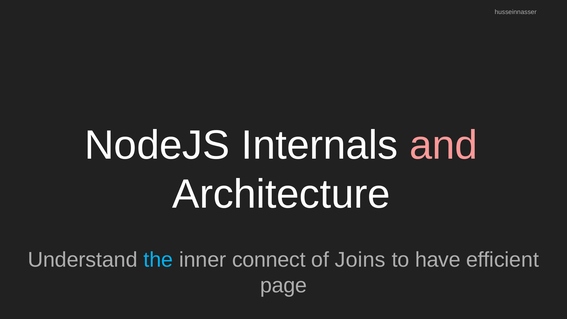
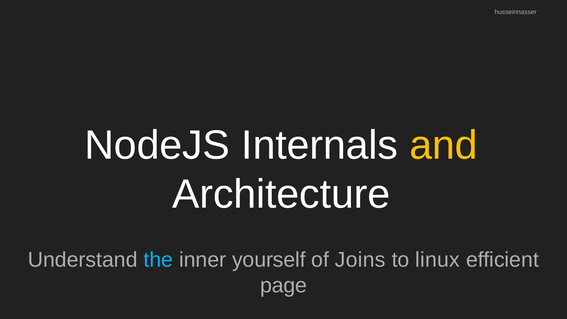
and colour: pink -> yellow (444, 145)
connect: connect -> yourself (269, 260)
have: have -> linux (438, 260)
